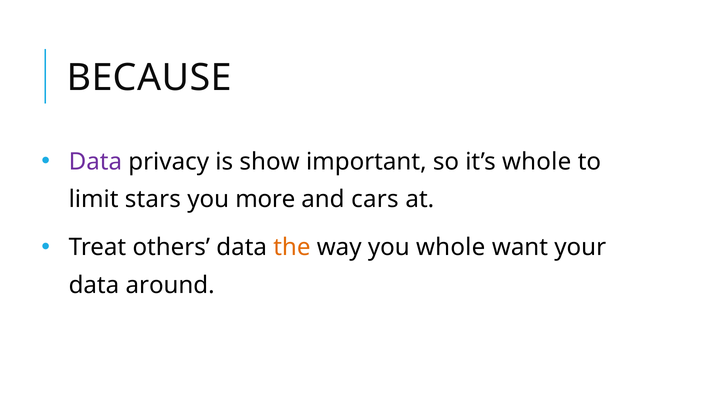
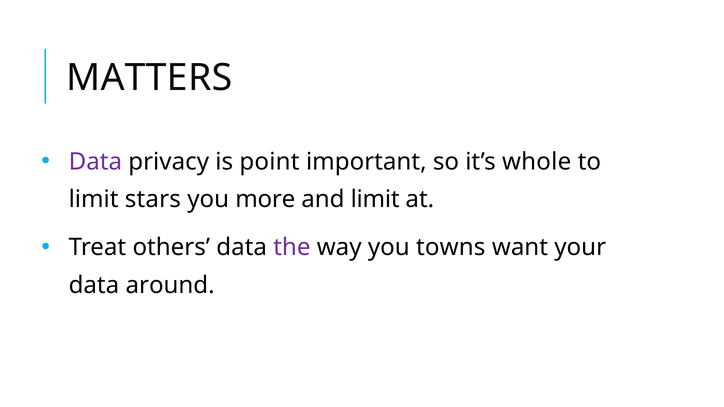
BECAUSE: BECAUSE -> MATTERS (149, 78)
show: show -> point (269, 162)
and cars: cars -> limit (375, 199)
the colour: orange -> purple (292, 248)
you whole: whole -> towns (451, 248)
